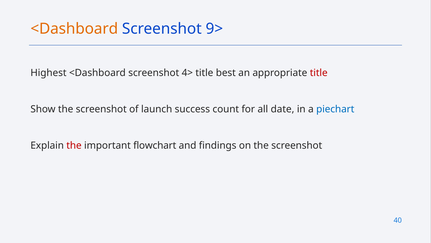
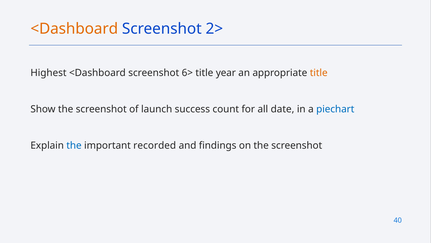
9>: 9> -> 2> (214, 29)
4>: 4> -> 6> (187, 73)
best: best -> year (226, 73)
title colour: red -> orange (319, 73)
the colour: red -> blue (74, 145)
flowchart: flowchart -> recorded (155, 145)
